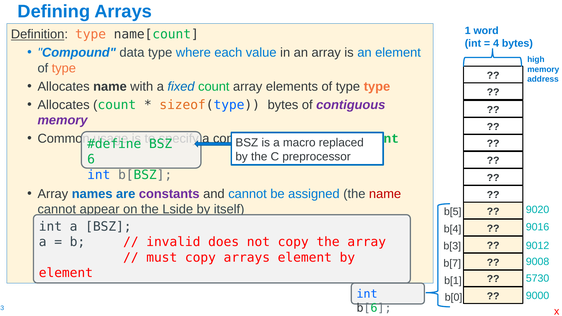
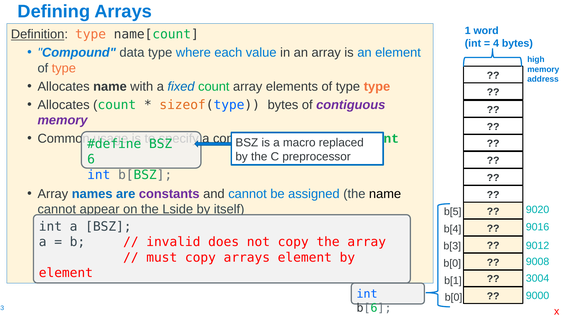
name colour: red -> black (385, 194)
b[7: b[7 -> b[0 (452, 263)
5730: 5730 -> 3004 (538, 278)
